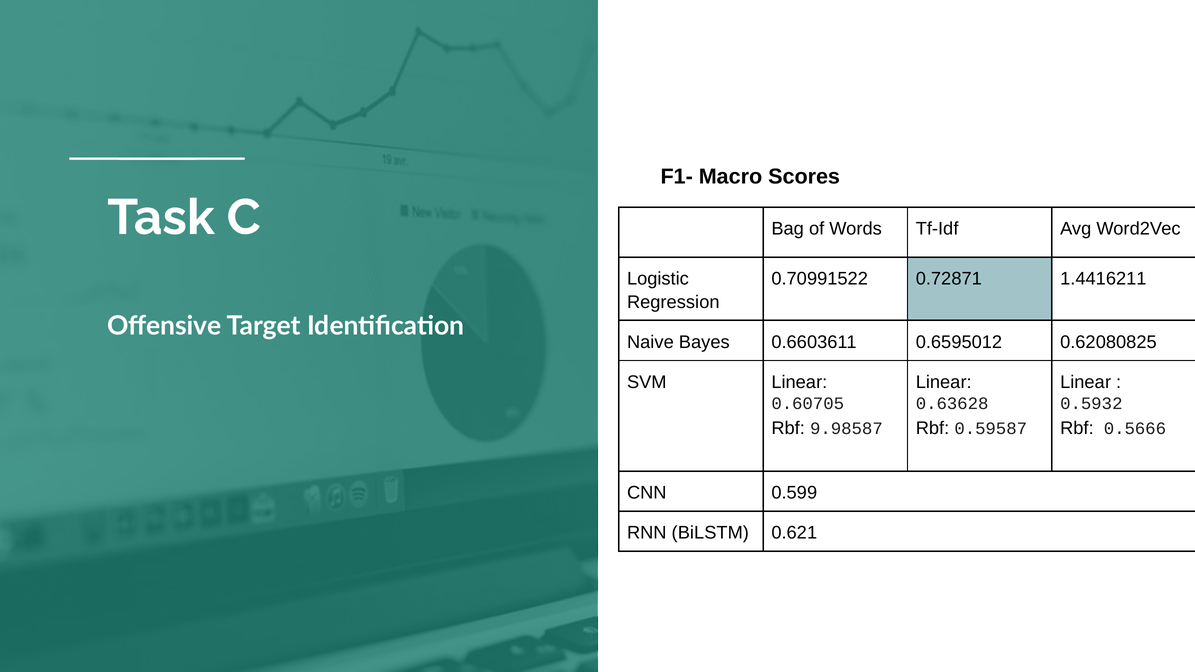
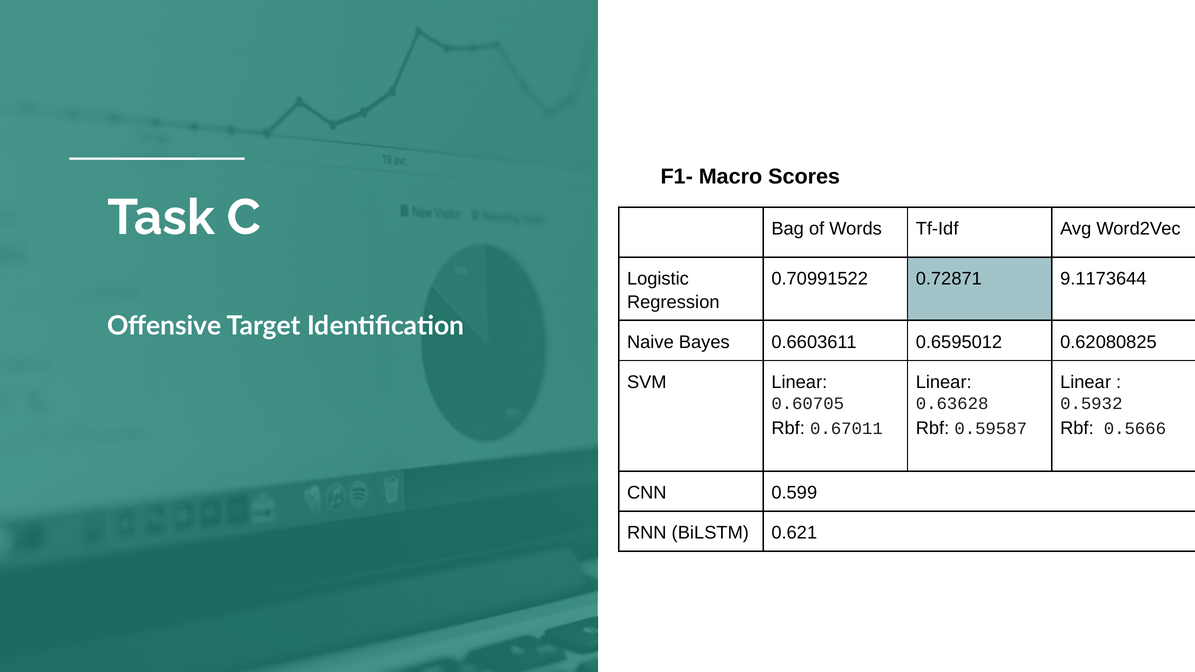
1.4416211: 1.4416211 -> 9.1173644 (1103, 279)
9.98587: 9.98587 -> 0.67011 (846, 429)
